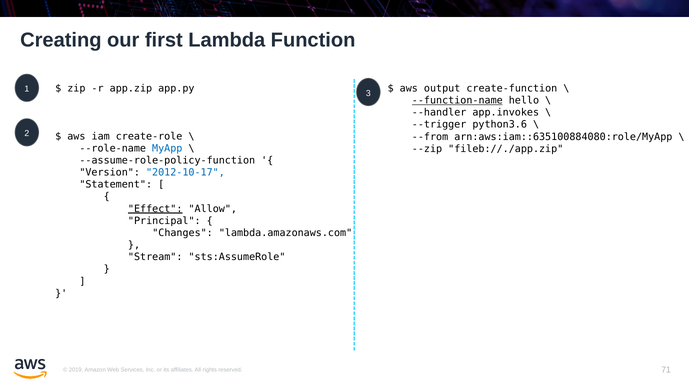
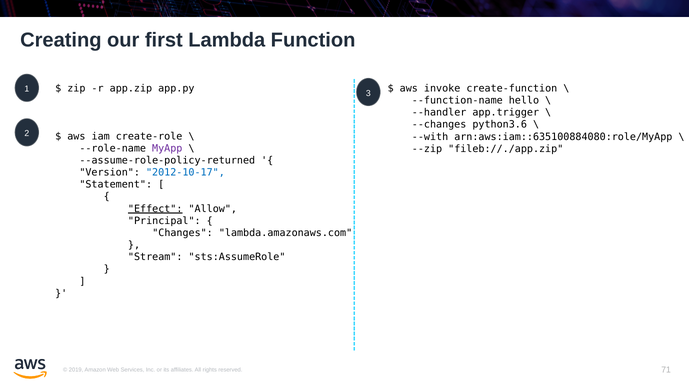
output: output -> invoke (442, 88)
--function-name underline: present -> none (457, 100)
app.invokes: app.invokes -> app.trigger (506, 112)
--trigger: --trigger -> --changes (439, 124)
--from: --from -> --with (430, 137)
MyApp colour: blue -> purple (167, 148)
--assume-role-policy-function: --assume-role-policy-function -> --assume-role-policy-returned (167, 160)
